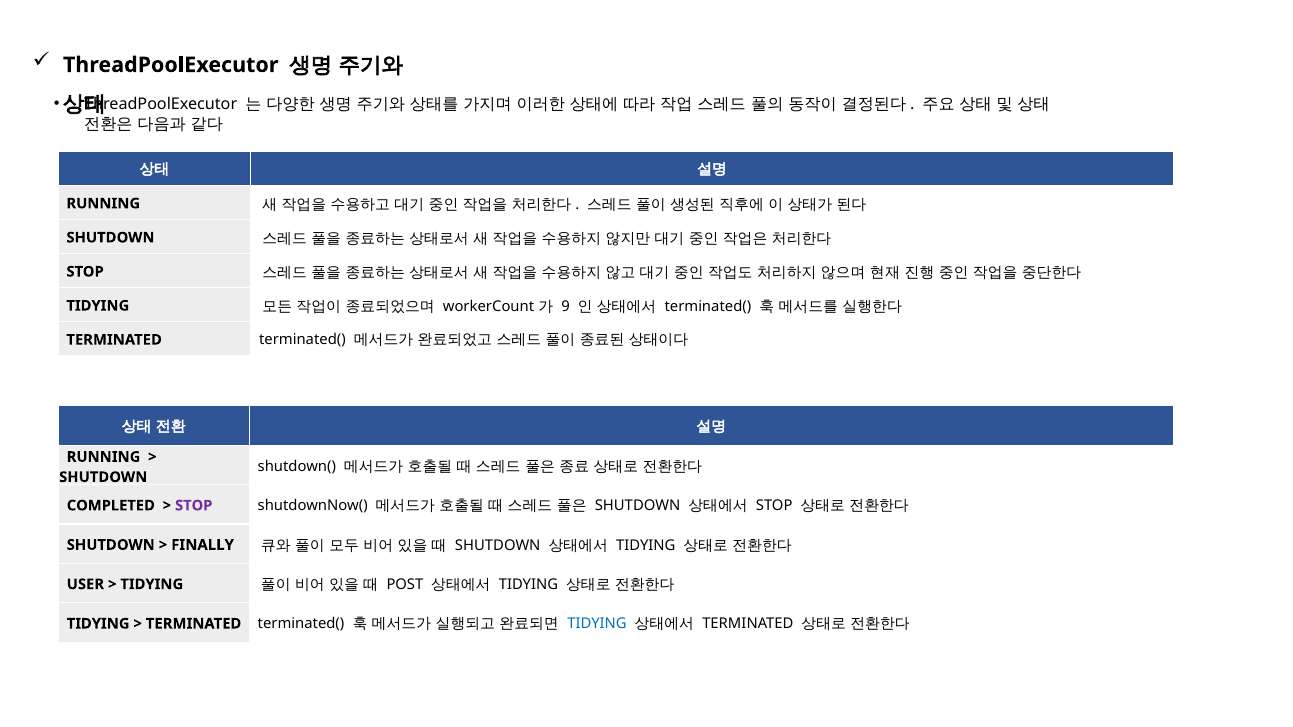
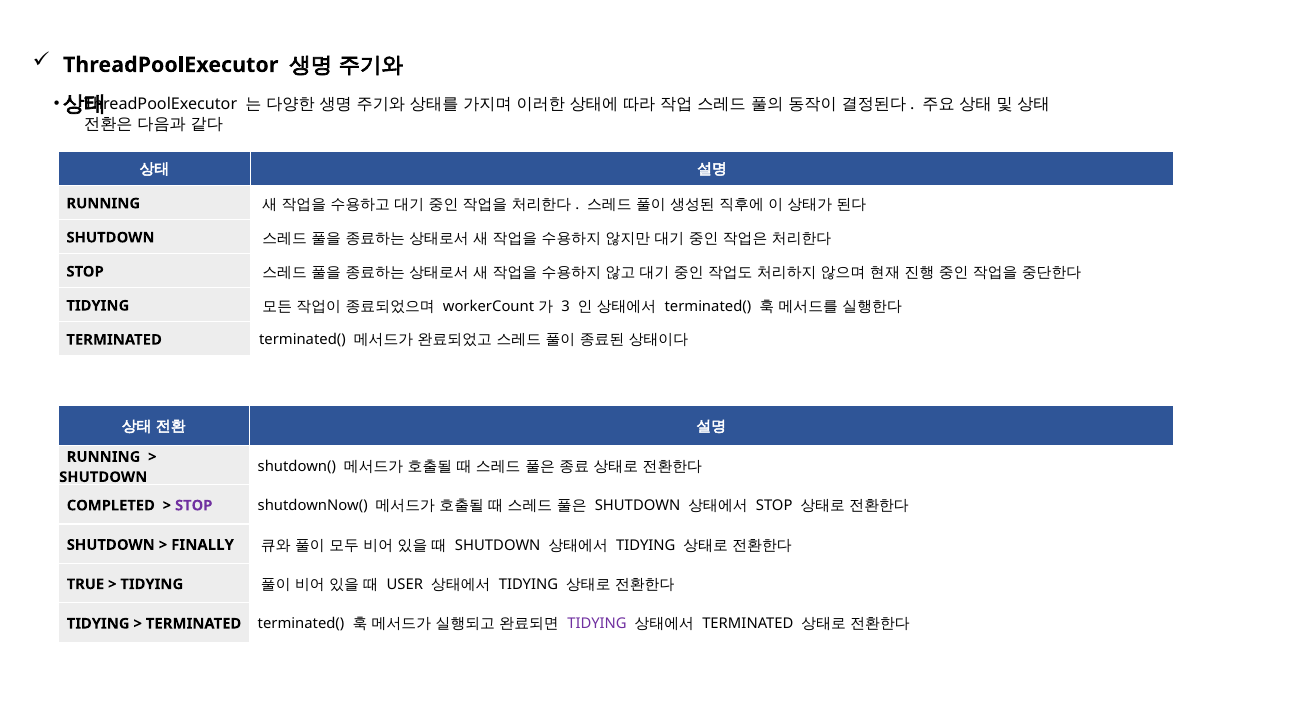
9: 9 -> 3 (566, 307)
USER: USER -> TRUE (85, 585)
POST: POST -> USER (405, 585)
TIDYING colour: blue -> purple (597, 624)
